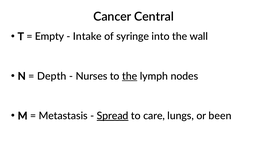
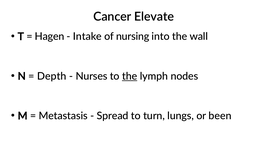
Central: Central -> Elevate (154, 17)
Empty: Empty -> Hagen (50, 36)
syringe: syringe -> nursing (133, 36)
Spread underline: present -> none (113, 116)
care: care -> turn (154, 116)
